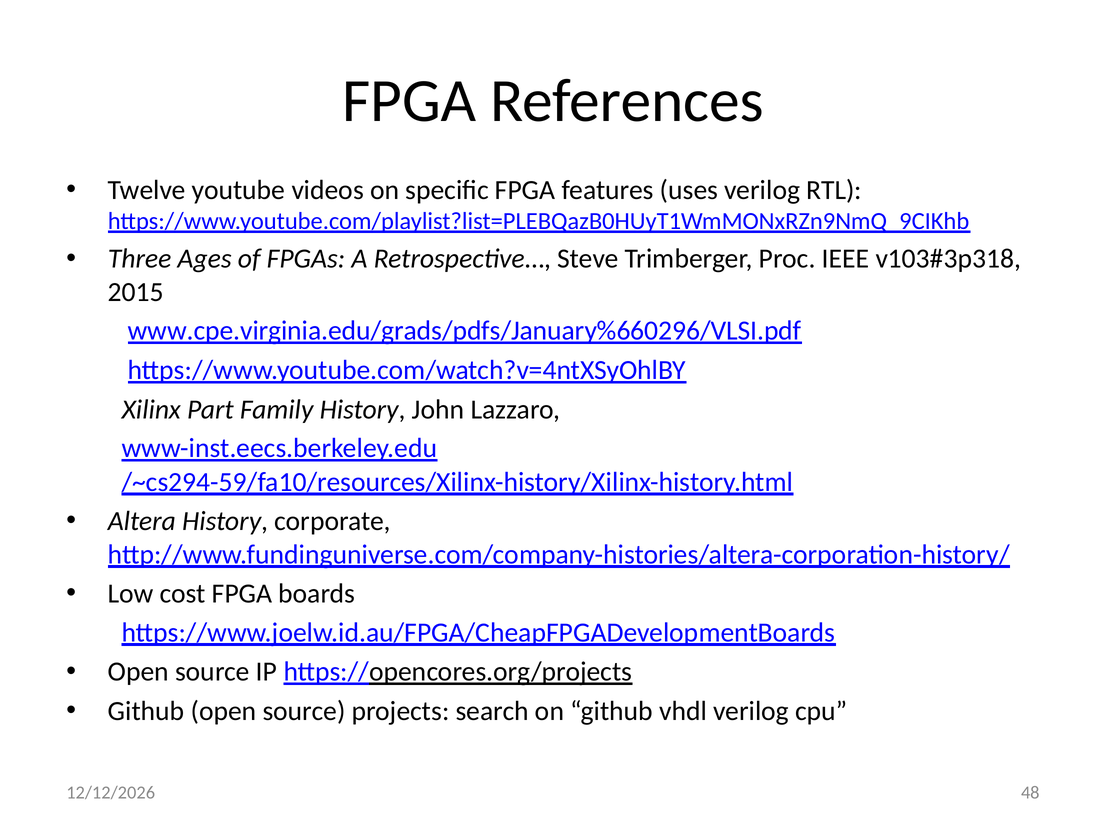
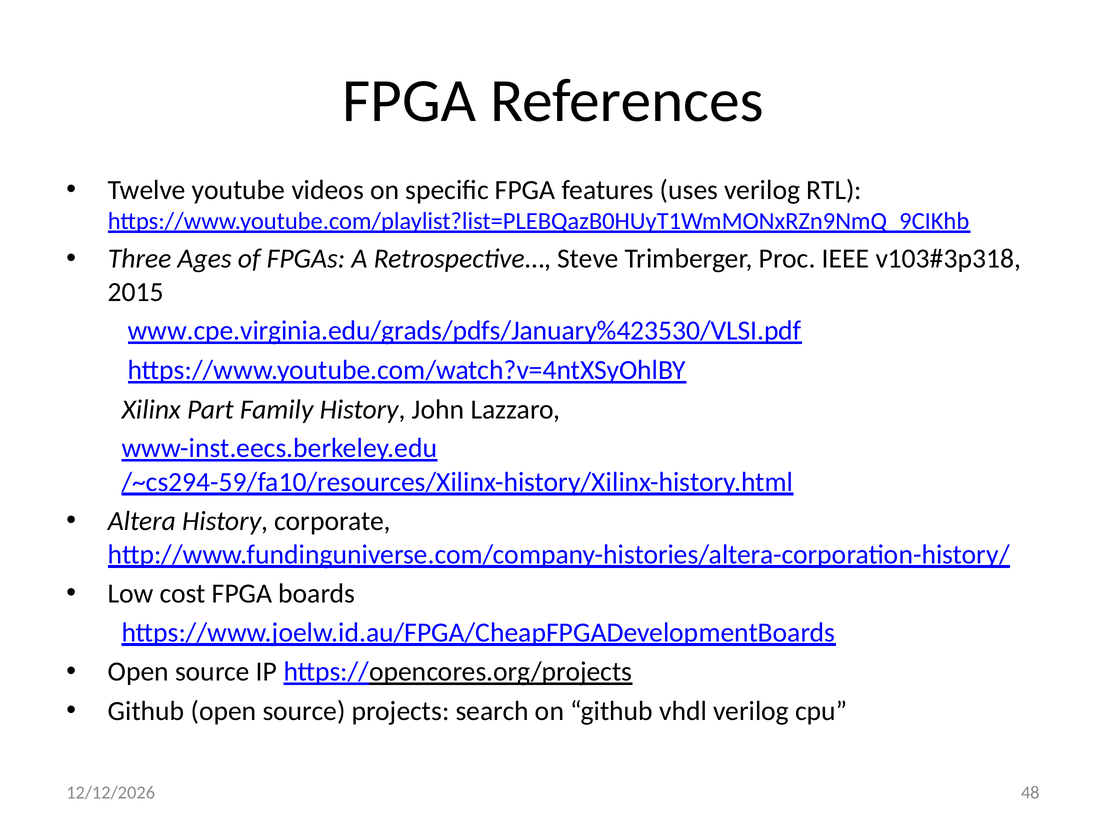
www.cpe.virginia.edu/grads/pdfs/January%660296/VLSI.pdf: www.cpe.virginia.edu/grads/pdfs/January%660296/VLSI.pdf -> www.cpe.virginia.edu/grads/pdfs/January%423530/VLSI.pdf (465, 331)
